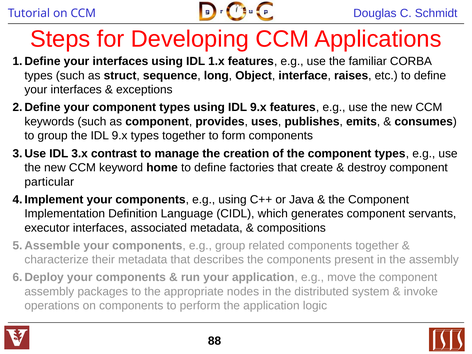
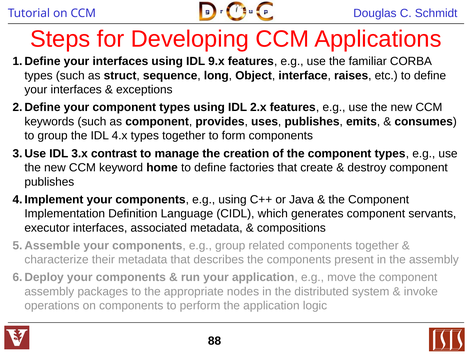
1.x: 1.x -> 9.x (216, 61)
using IDL 9.x: 9.x -> 2.x (258, 107)
the IDL 9.x: 9.x -> 4.x (120, 136)
particular: particular -> publishes (49, 182)
